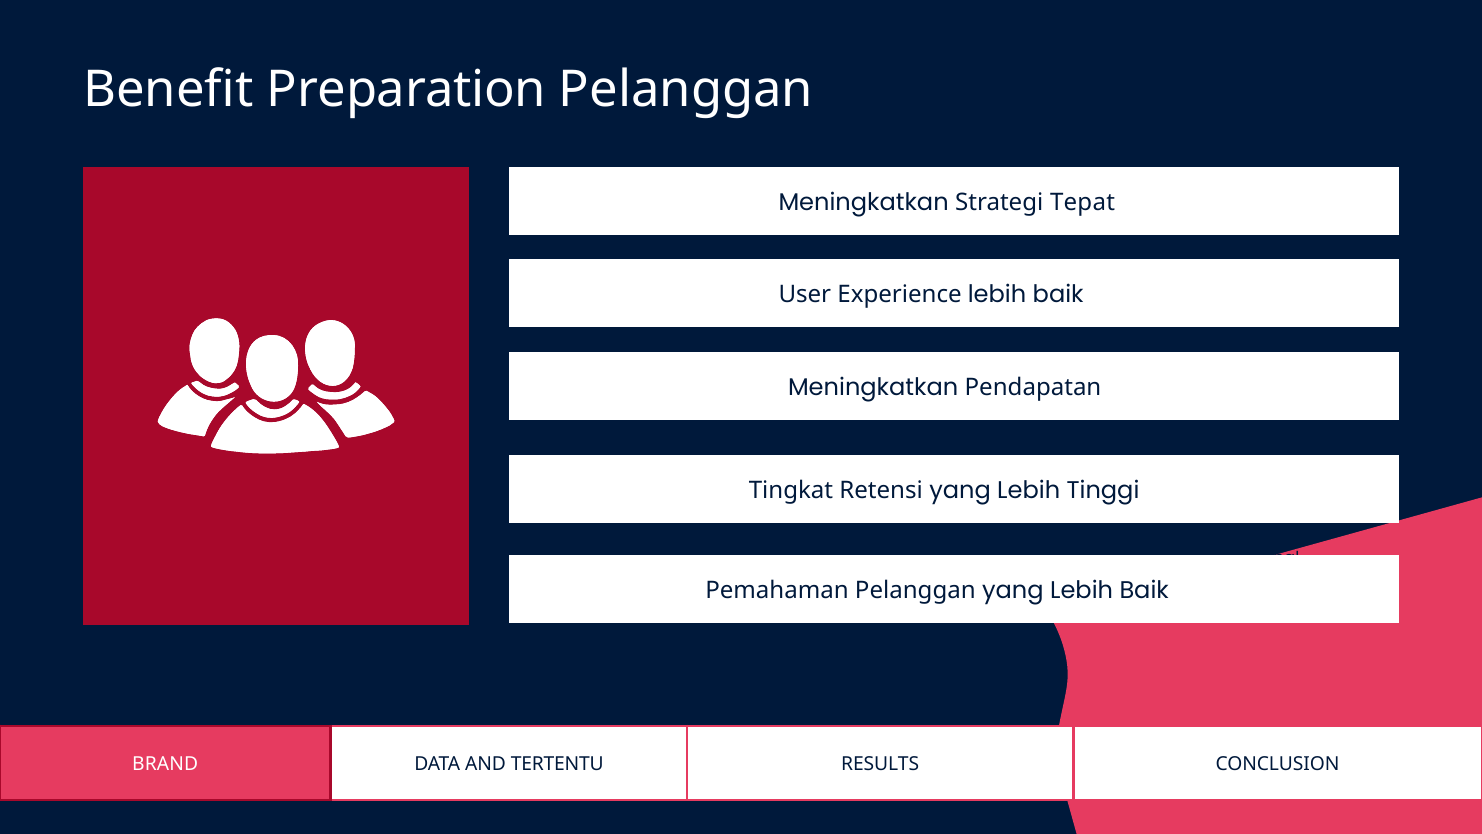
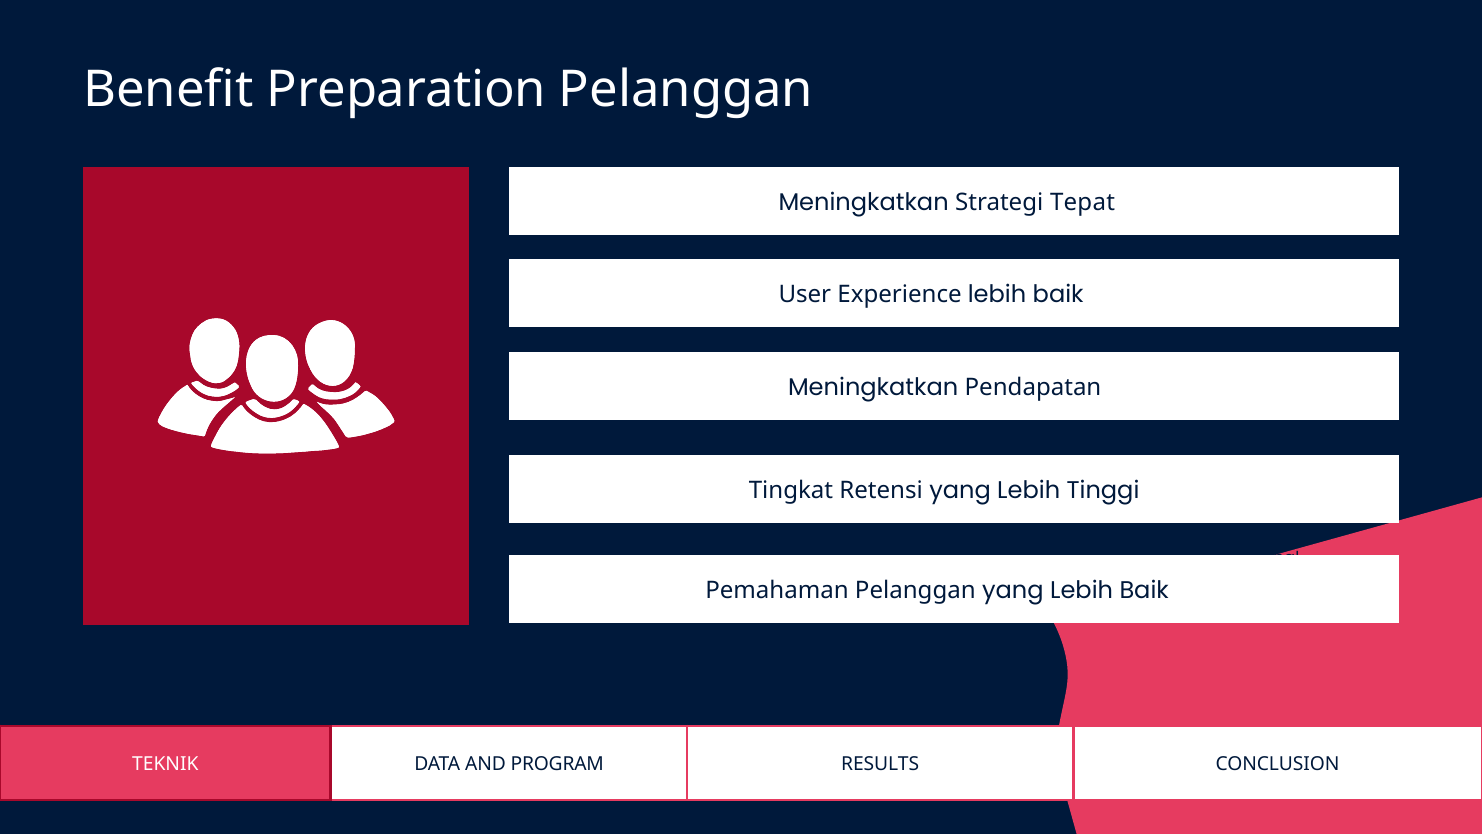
BRAND: BRAND -> TEKNIK (165, 764)
TERTENTU: TERTENTU -> PROGRAM (557, 764)
